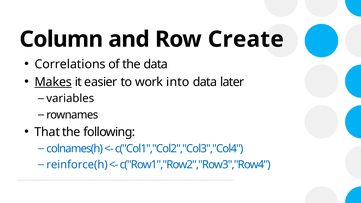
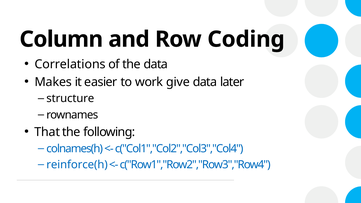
Create: Create -> Coding (246, 39)
Makes underline: present -> none (53, 82)
into: into -> give (178, 82)
variables: variables -> structure (70, 99)
